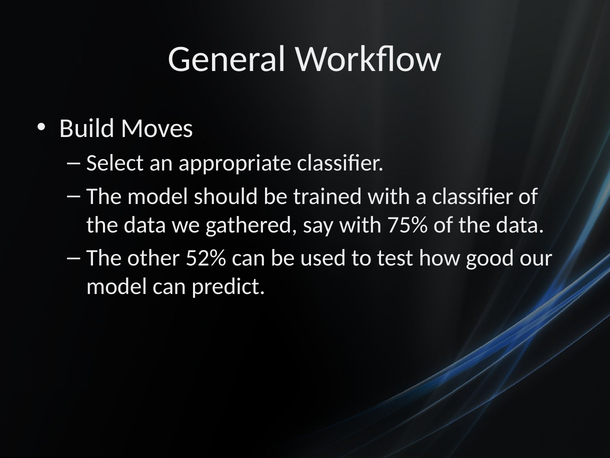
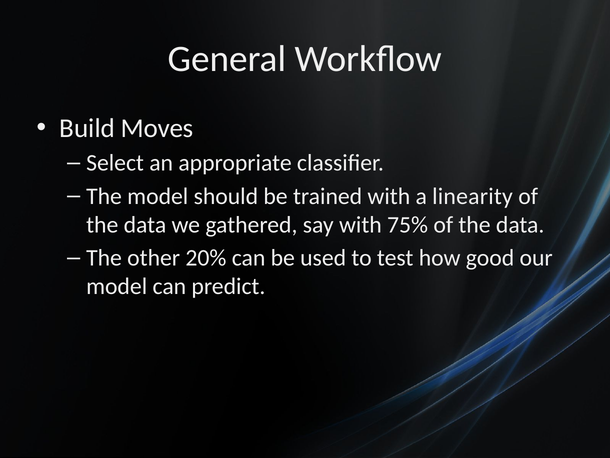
a classifier: classifier -> linearity (472, 196)
52%: 52% -> 20% (206, 258)
